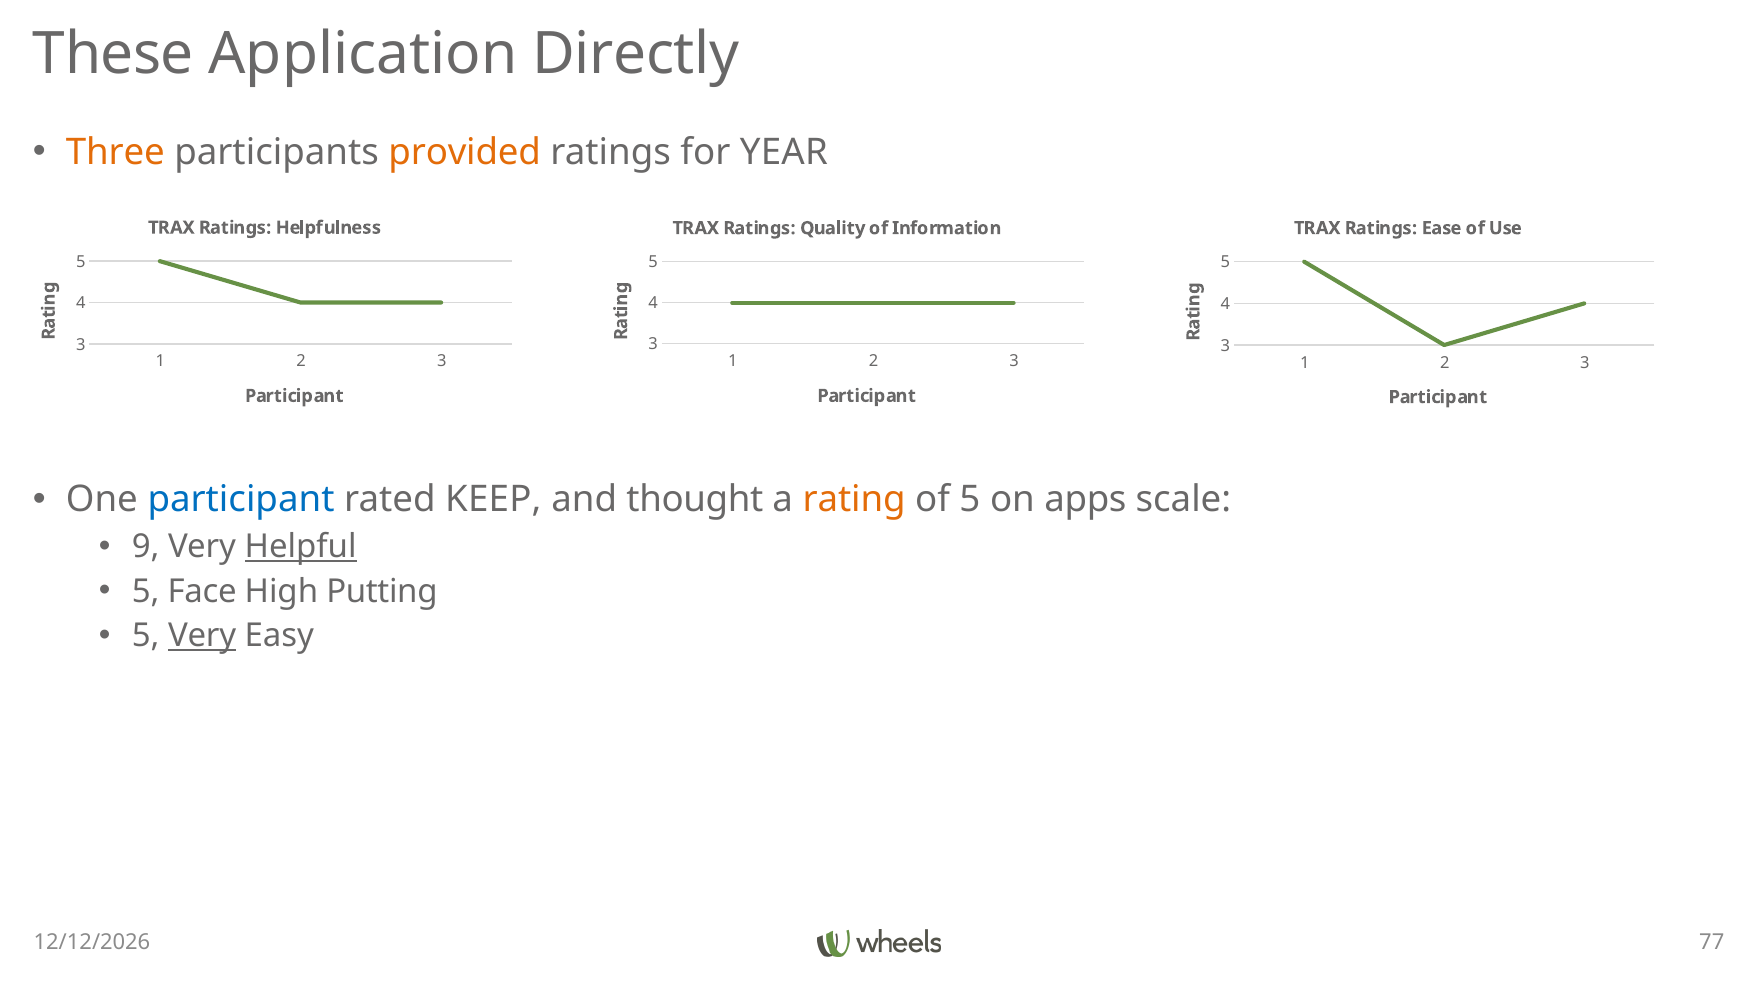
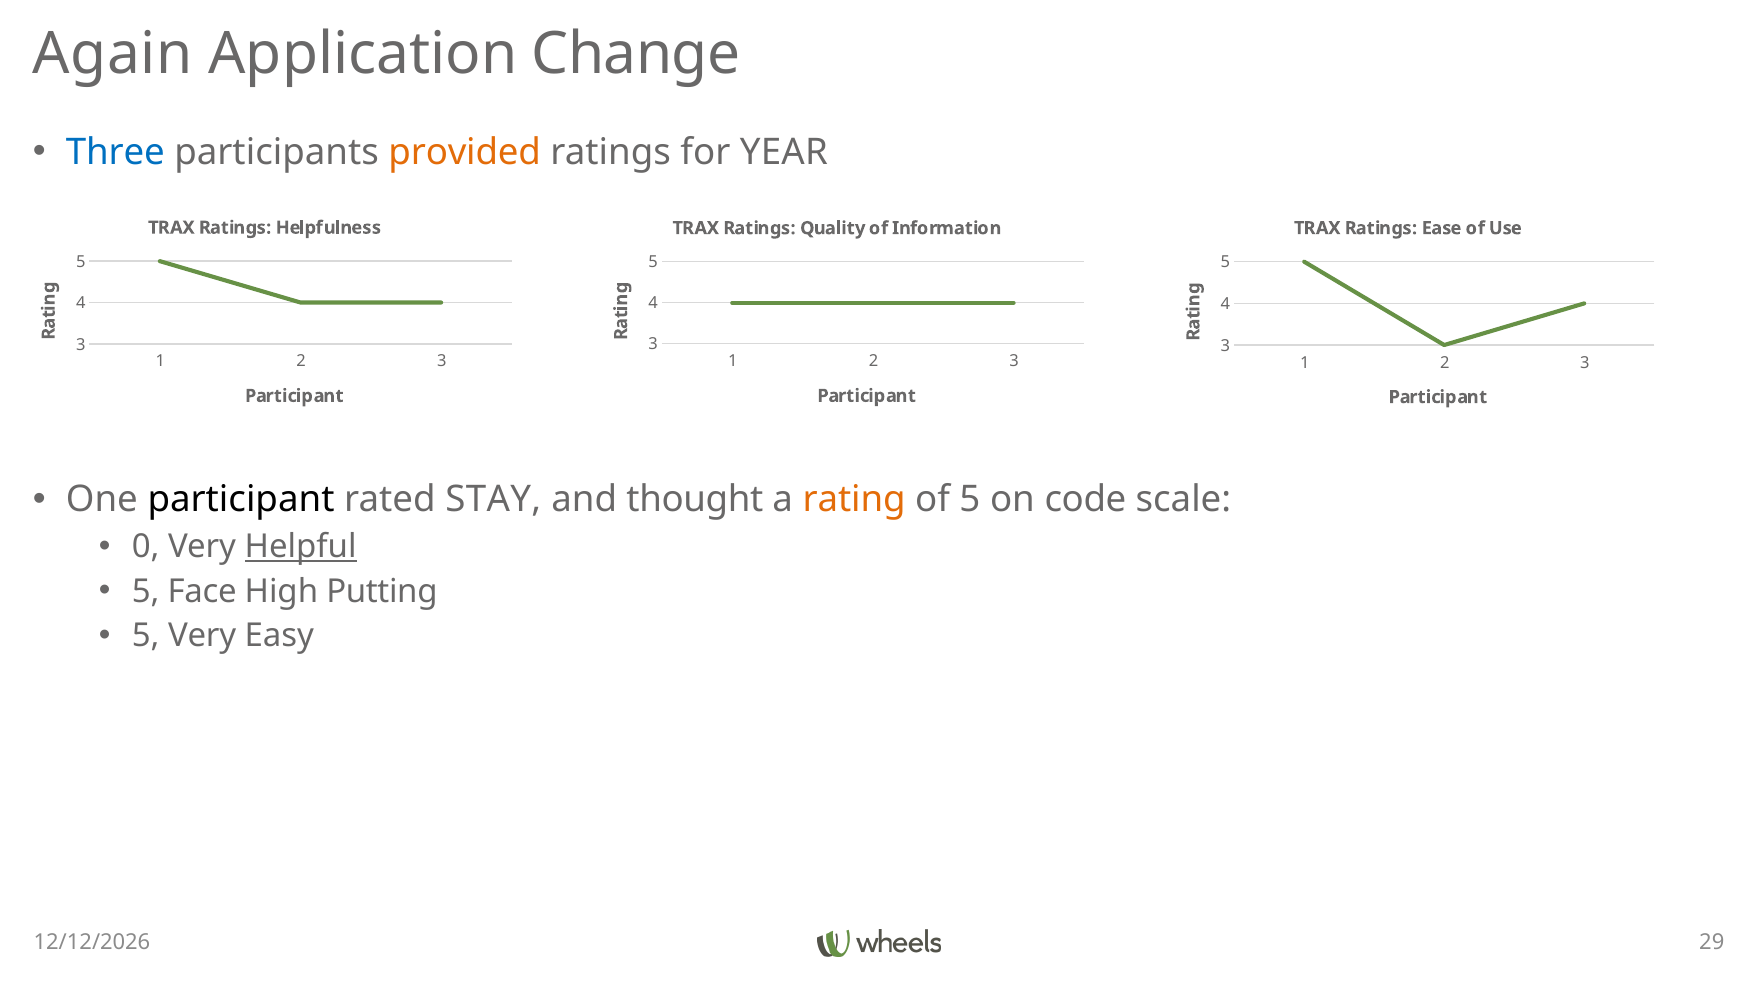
These: These -> Again (113, 55)
Directly: Directly -> Change (636, 55)
Three colour: orange -> blue (115, 152)
participant colour: blue -> black (241, 500)
KEEP: KEEP -> STAY (493, 500)
apps: apps -> code (1085, 500)
9: 9 -> 0 (146, 546)
Very underline: present -> none (202, 636)
77: 77 -> 29 (1712, 943)
